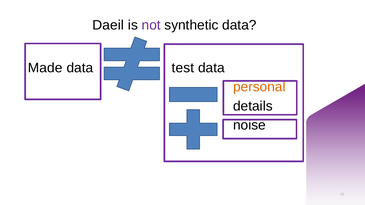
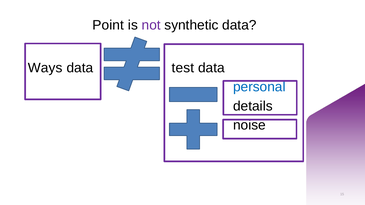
Daeil: Daeil -> Point (108, 25)
Made: Made -> Ways (45, 68)
personal colour: orange -> blue (259, 87)
